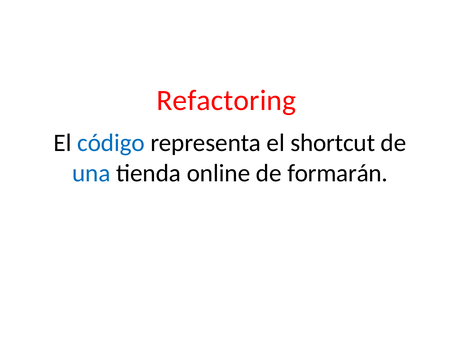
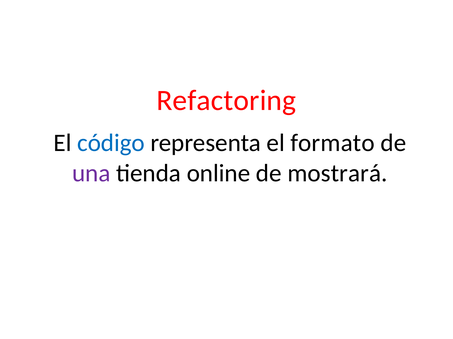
shortcut: shortcut -> formato (333, 143)
una colour: blue -> purple (91, 174)
formarán: formarán -> mostrará (337, 174)
